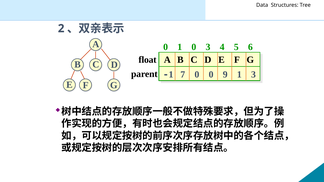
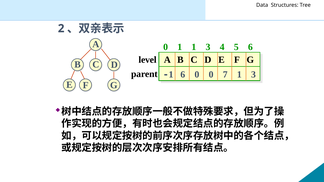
1 0: 0 -> 1 (194, 47)
float: float -> level (148, 60)
-1 7: 7 -> 6 (183, 74)
9: 9 -> 7 (225, 74)
